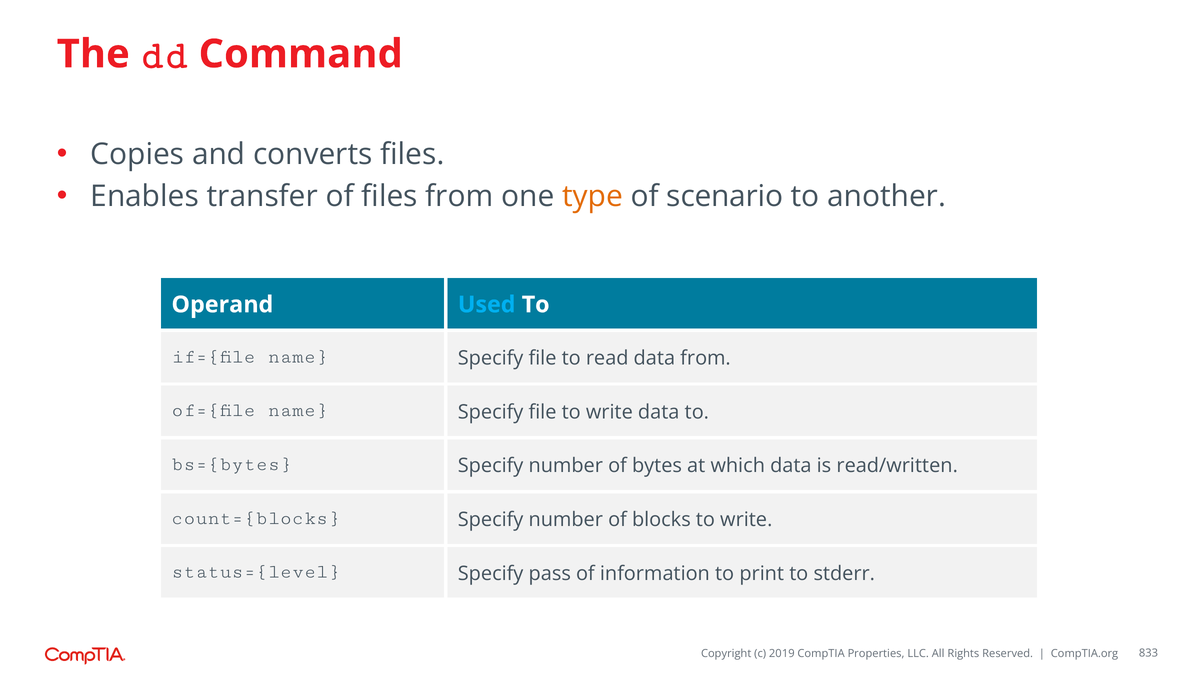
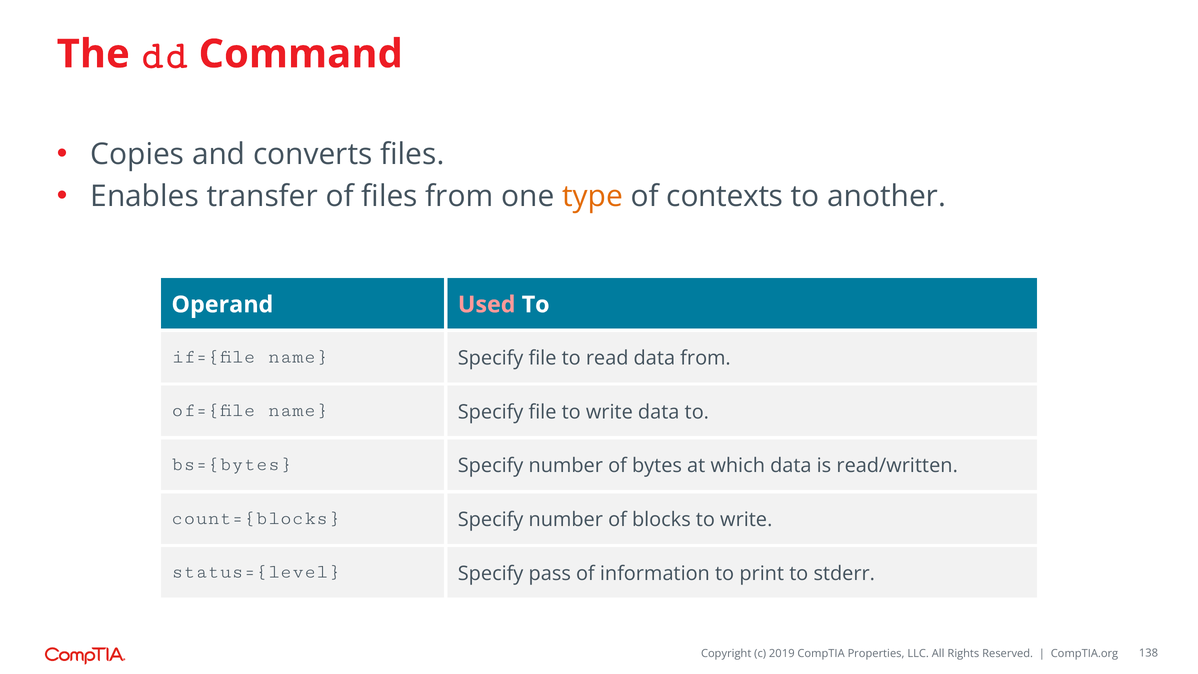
scenario: scenario -> contexts (725, 196)
Used colour: light blue -> pink (487, 305)
833: 833 -> 138 (1148, 653)
